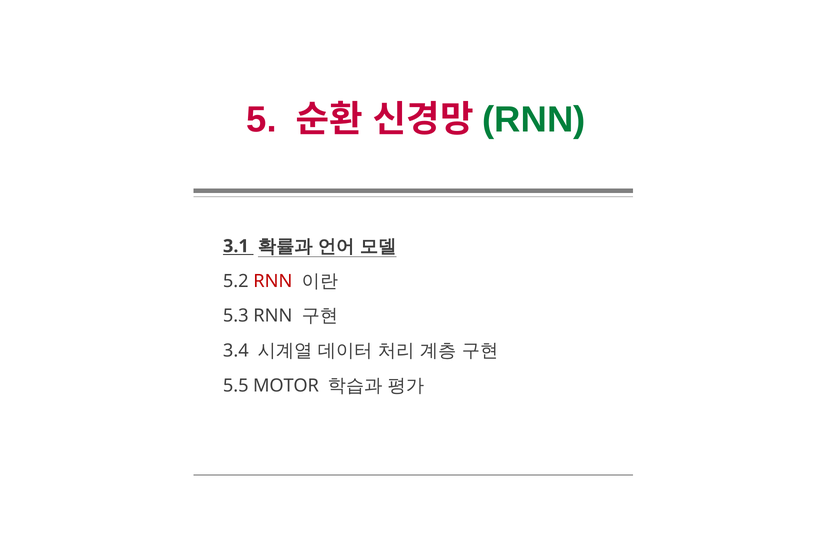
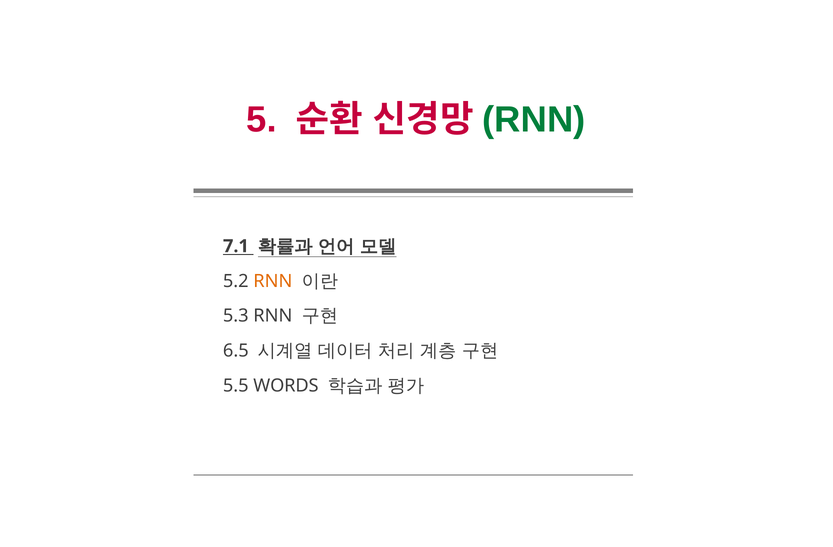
3.1: 3.1 -> 7.1 (236, 246)
RNN colour: red -> orange (273, 281)
3.4: 3.4 -> 6.5 (236, 351)
MOTOR: MOTOR -> WORDS (286, 386)
